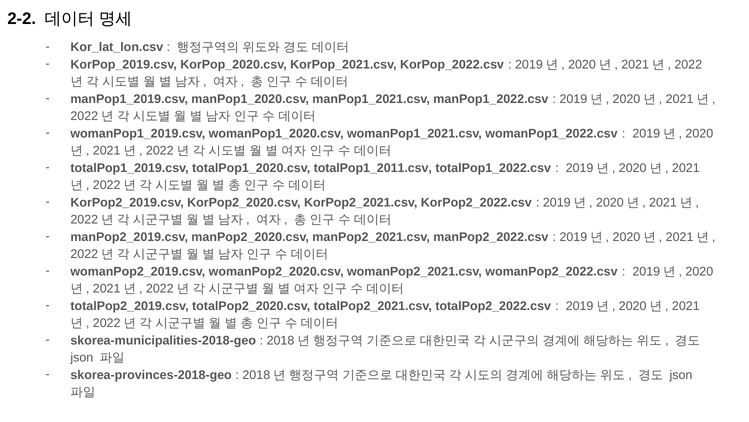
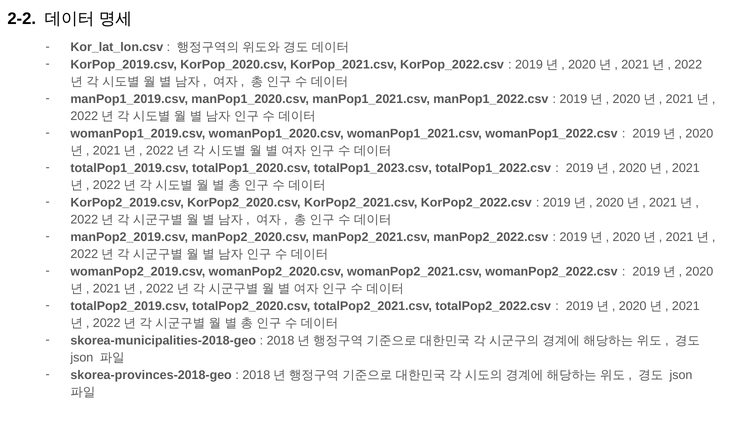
totalPop1_2011.csv: totalPop1_2011.csv -> totalPop1_2023.csv (373, 168)
